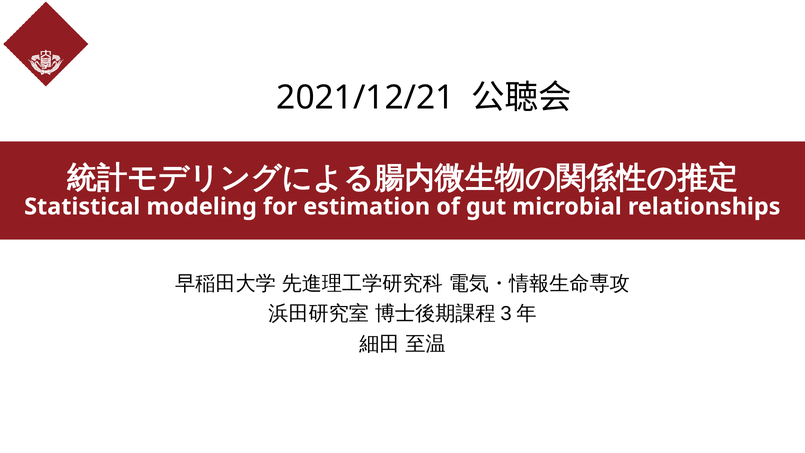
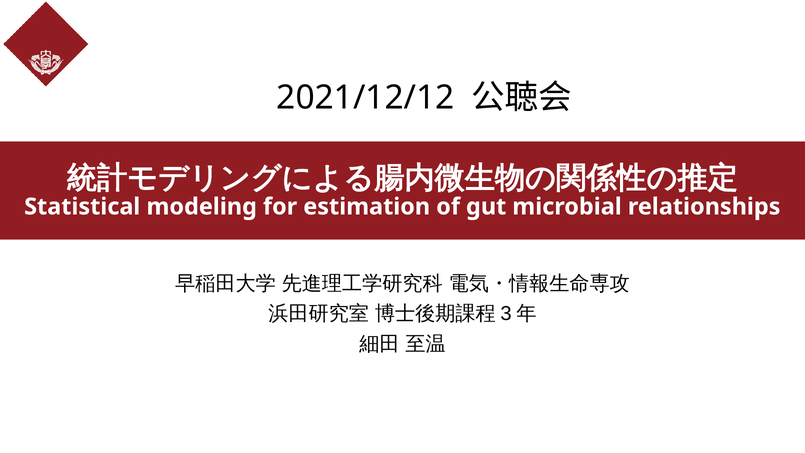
2021/12/21: 2021/12/21 -> 2021/12/12 (366, 97)
